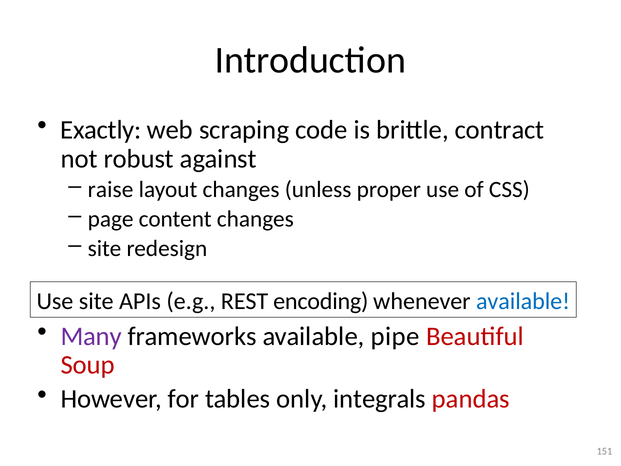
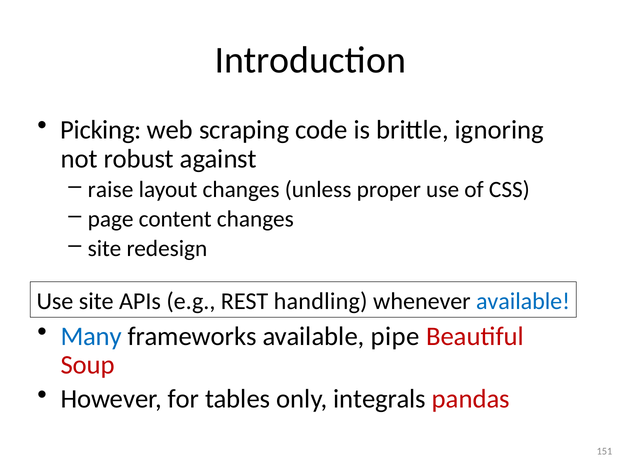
Exactly: Exactly -> Picking (101, 130)
contract: contract -> ignoring (499, 130)
encoding: encoding -> handling (321, 301)
Many colour: purple -> blue (91, 336)
